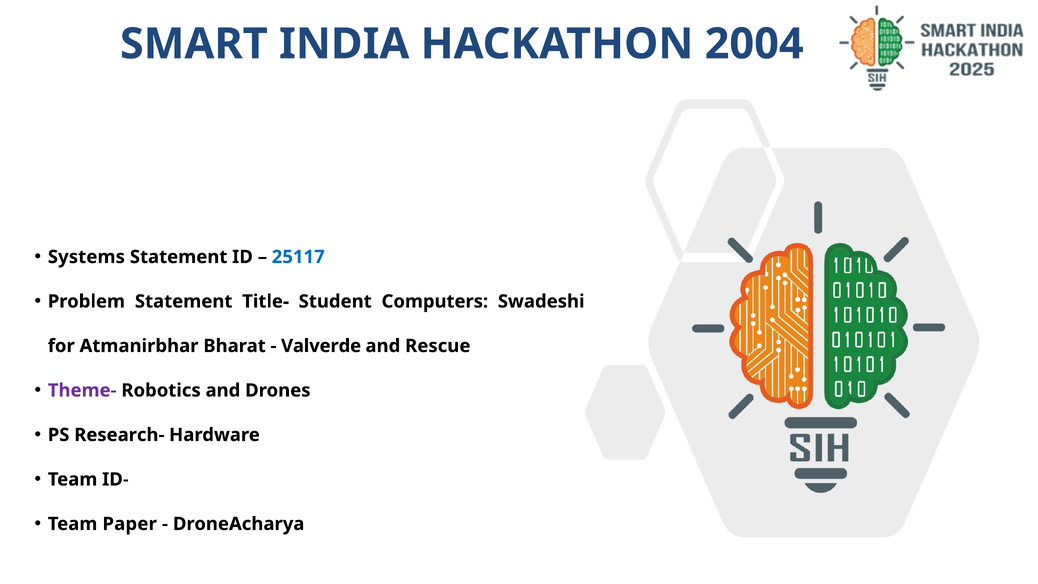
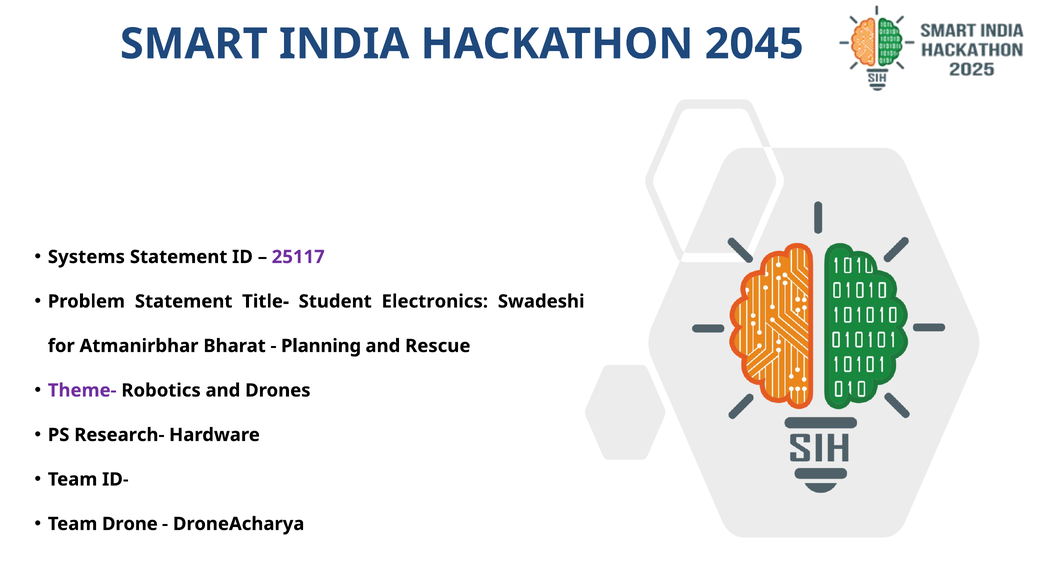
2004: 2004 -> 2045 (754, 44)
25117 colour: blue -> purple (298, 257)
Computers: Computers -> Electronics (435, 301)
Valverde: Valverde -> Planning (321, 346)
Paper: Paper -> Drone (130, 524)
